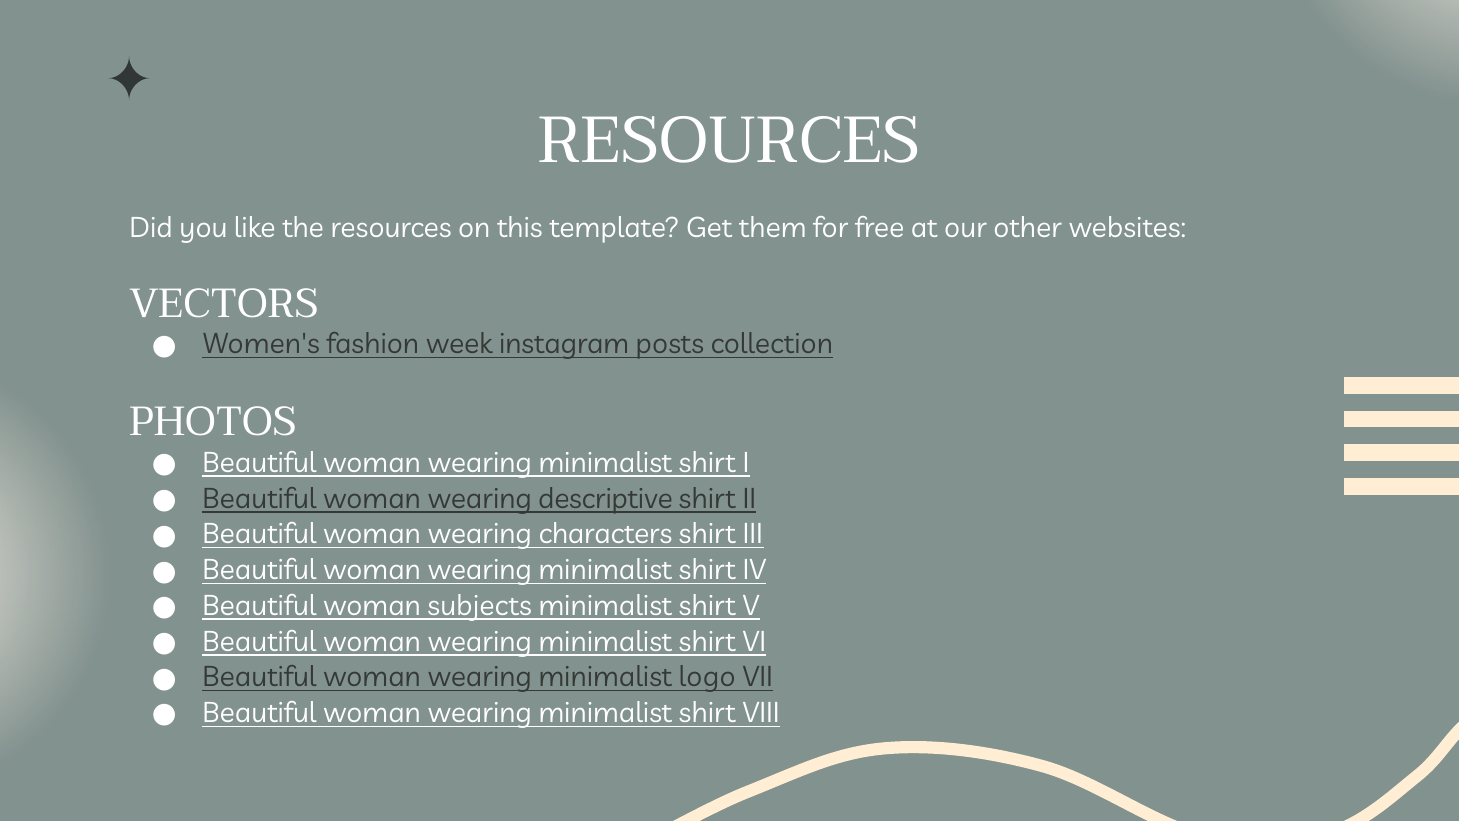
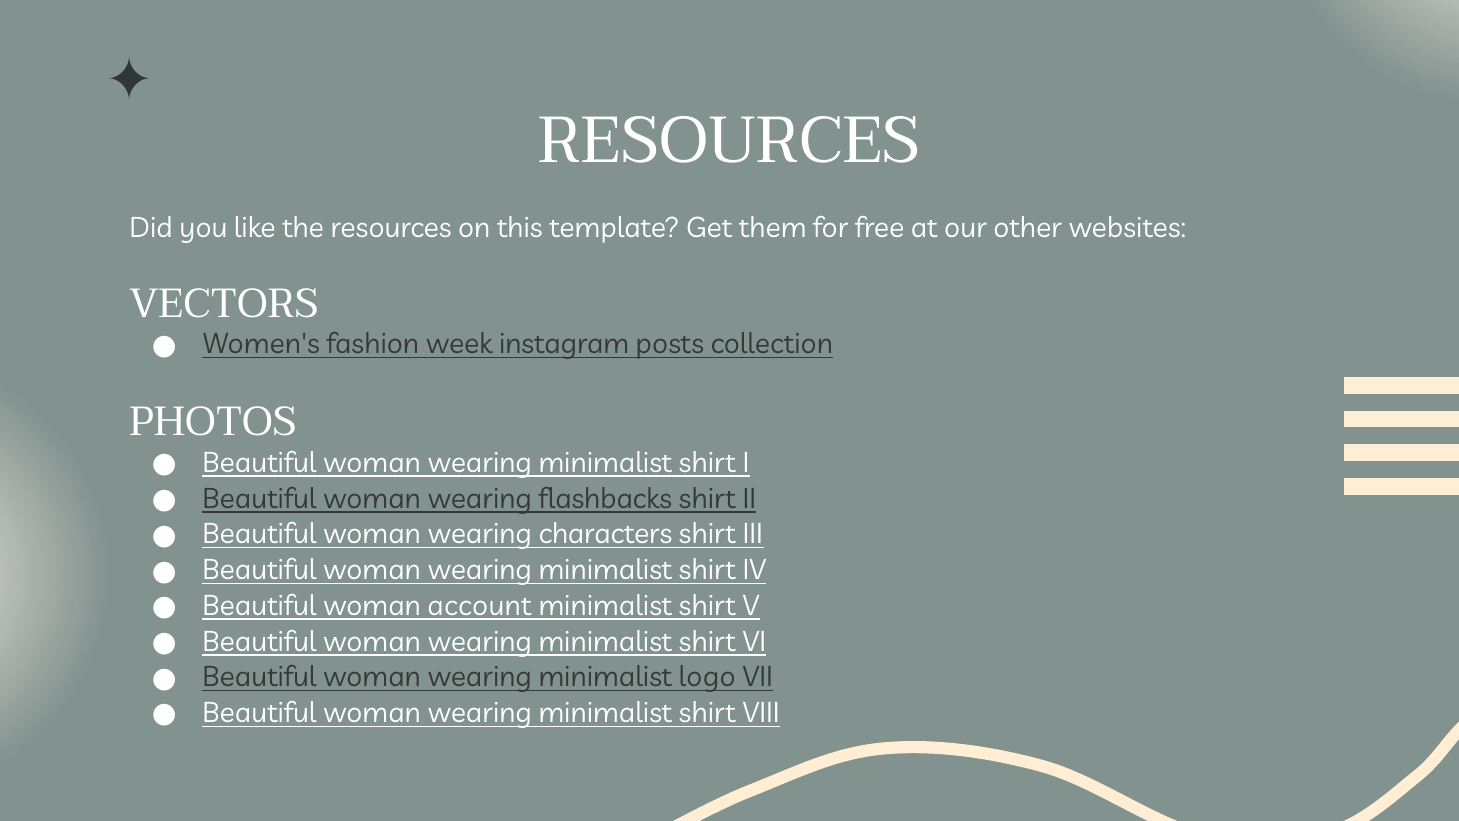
descriptive: descriptive -> flashbacks (605, 499)
subjects: subjects -> account (480, 606)
